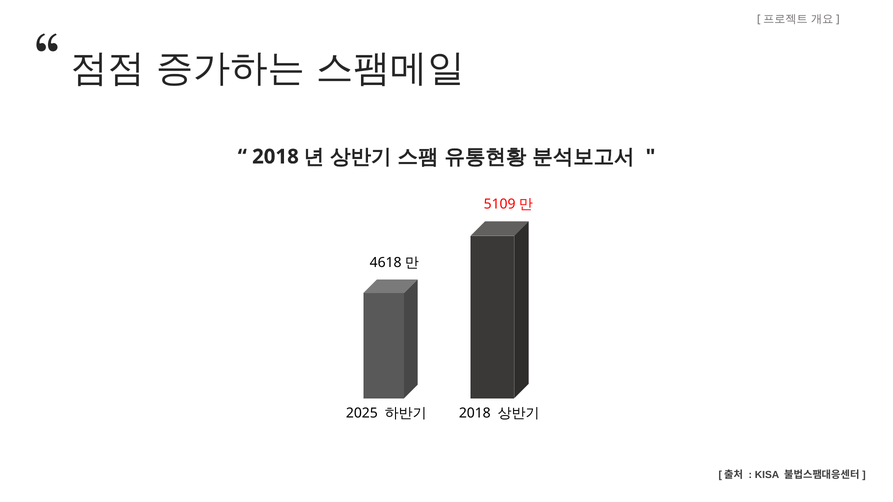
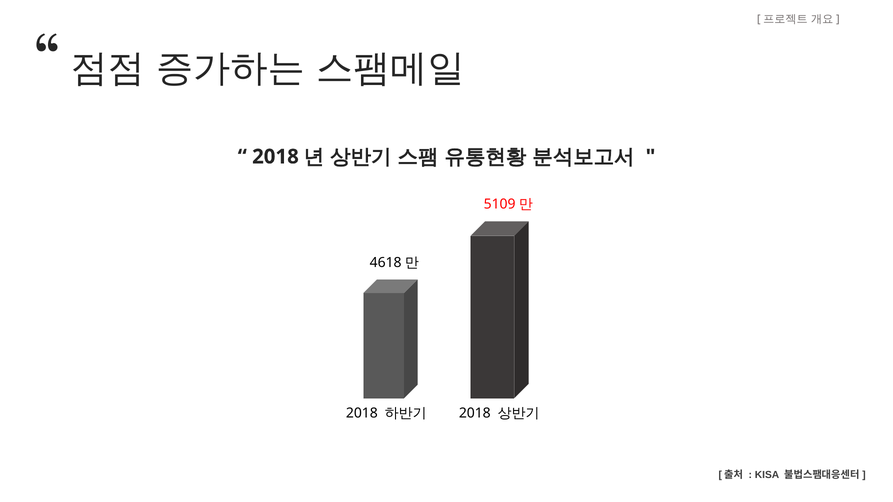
2025: 2025 -> 2018 (362, 413)
